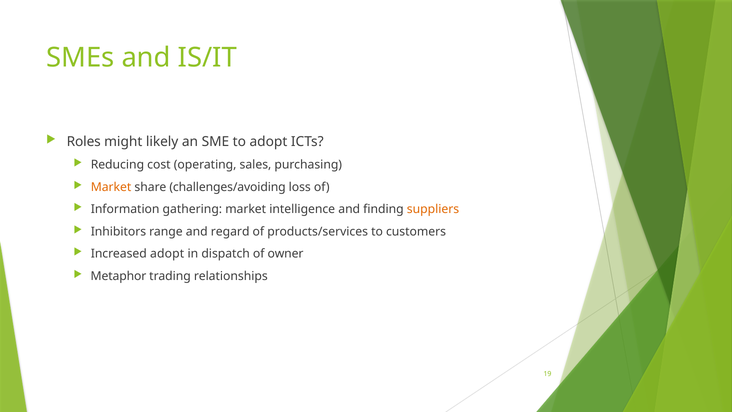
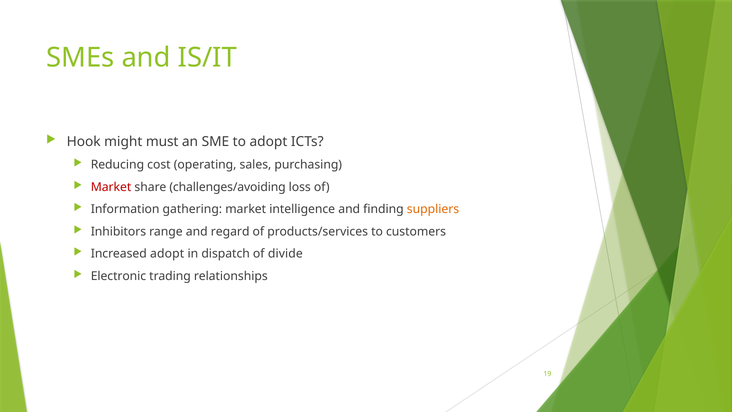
Roles: Roles -> Hook (84, 142)
likely: likely -> must (162, 142)
Market colour: orange -> red (111, 187)
owner: owner -> divide (285, 254)
Metaphor: Metaphor -> Electronic (118, 276)
